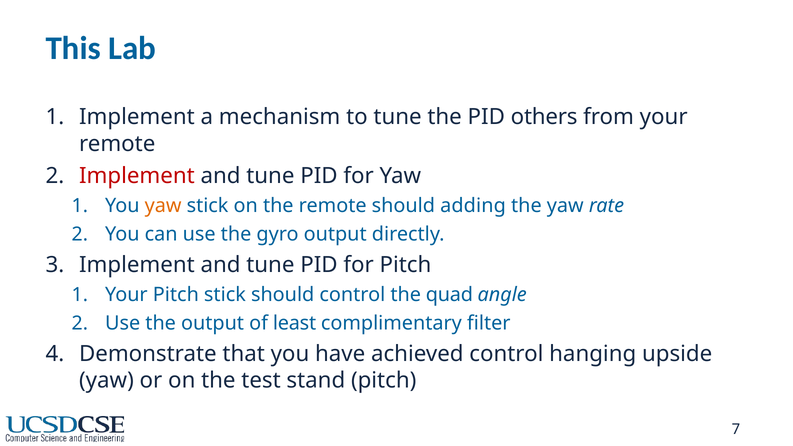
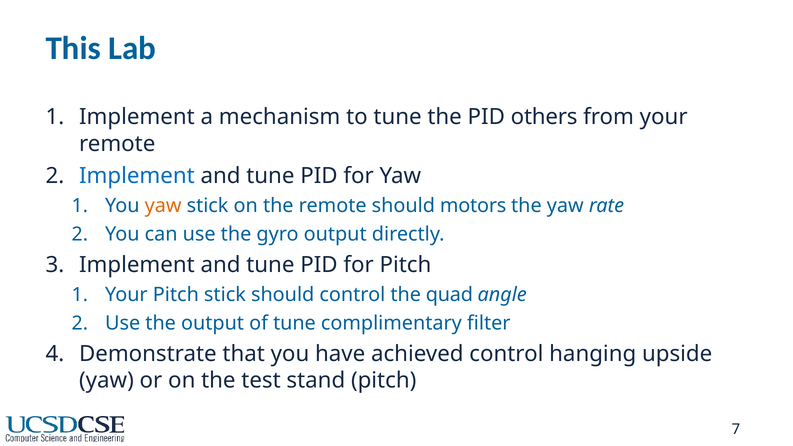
Implement colour: red -> blue (137, 176)
adding: adding -> motors (473, 206)
of least: least -> tune (294, 323)
